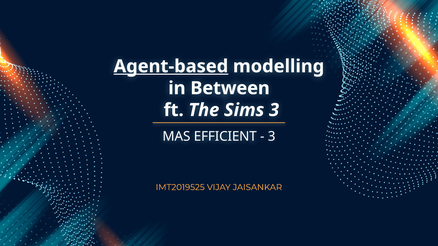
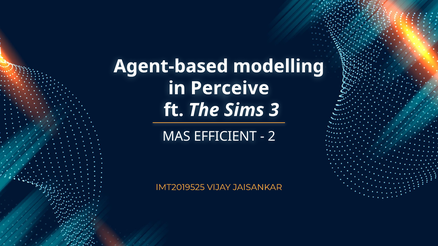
Agent-based underline: present -> none (171, 66)
Between: Between -> Perceive (230, 88)
3: 3 -> 2 (272, 136)
